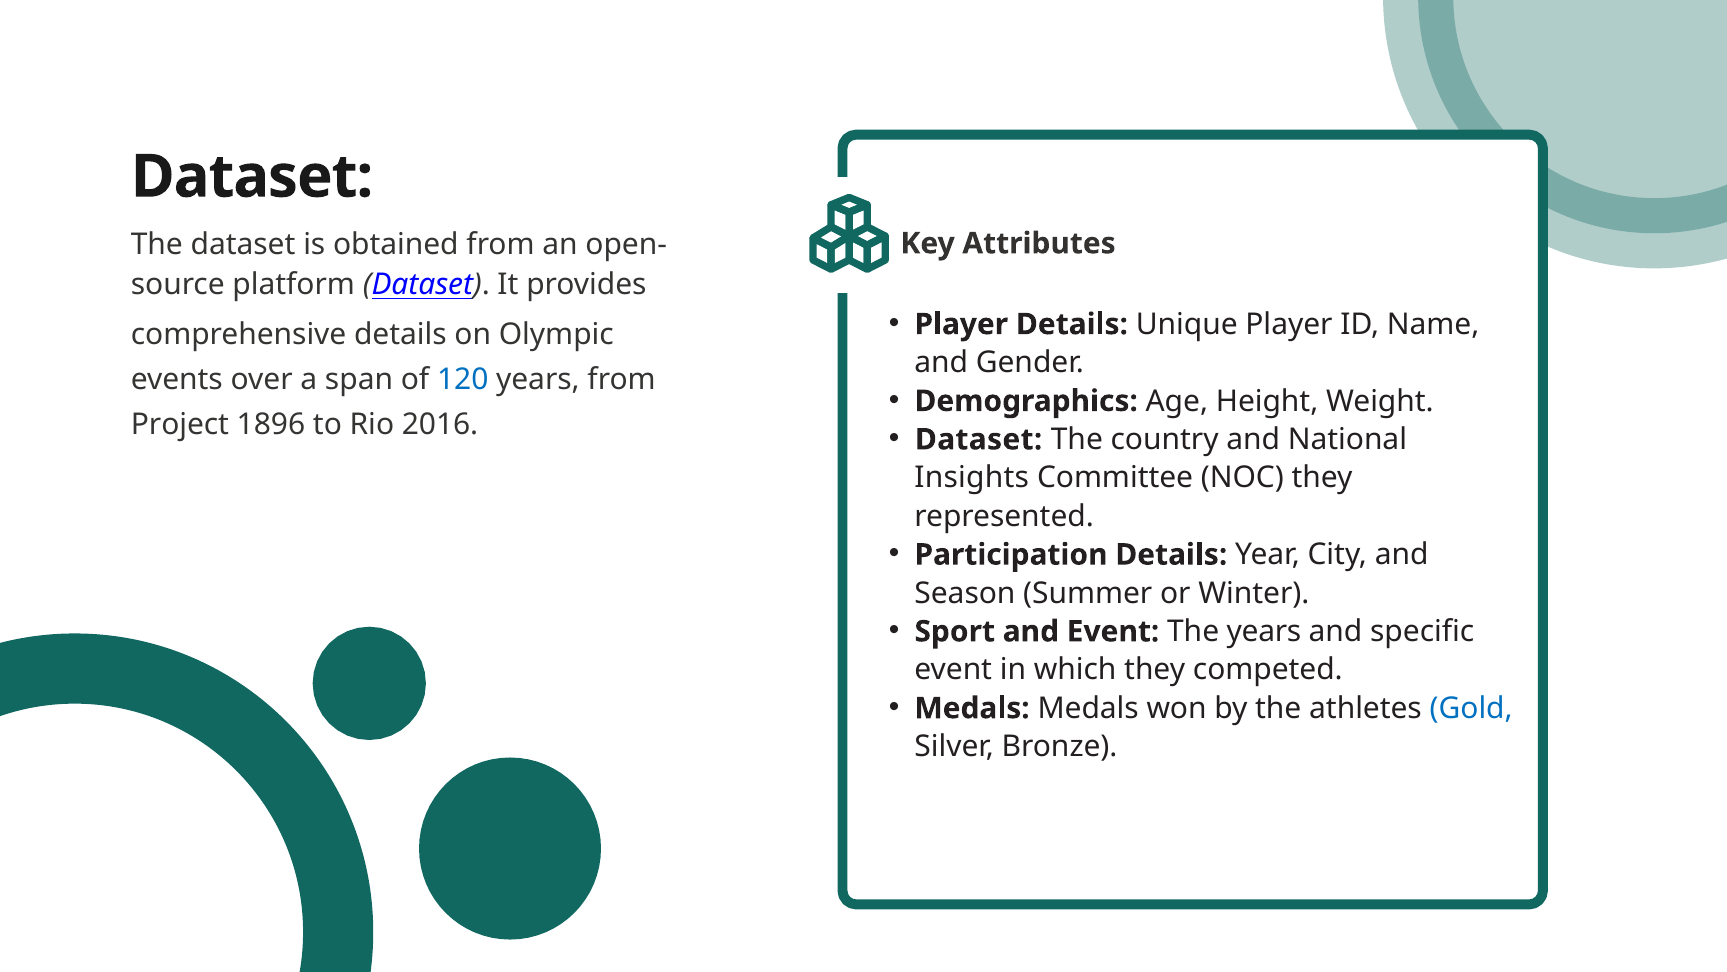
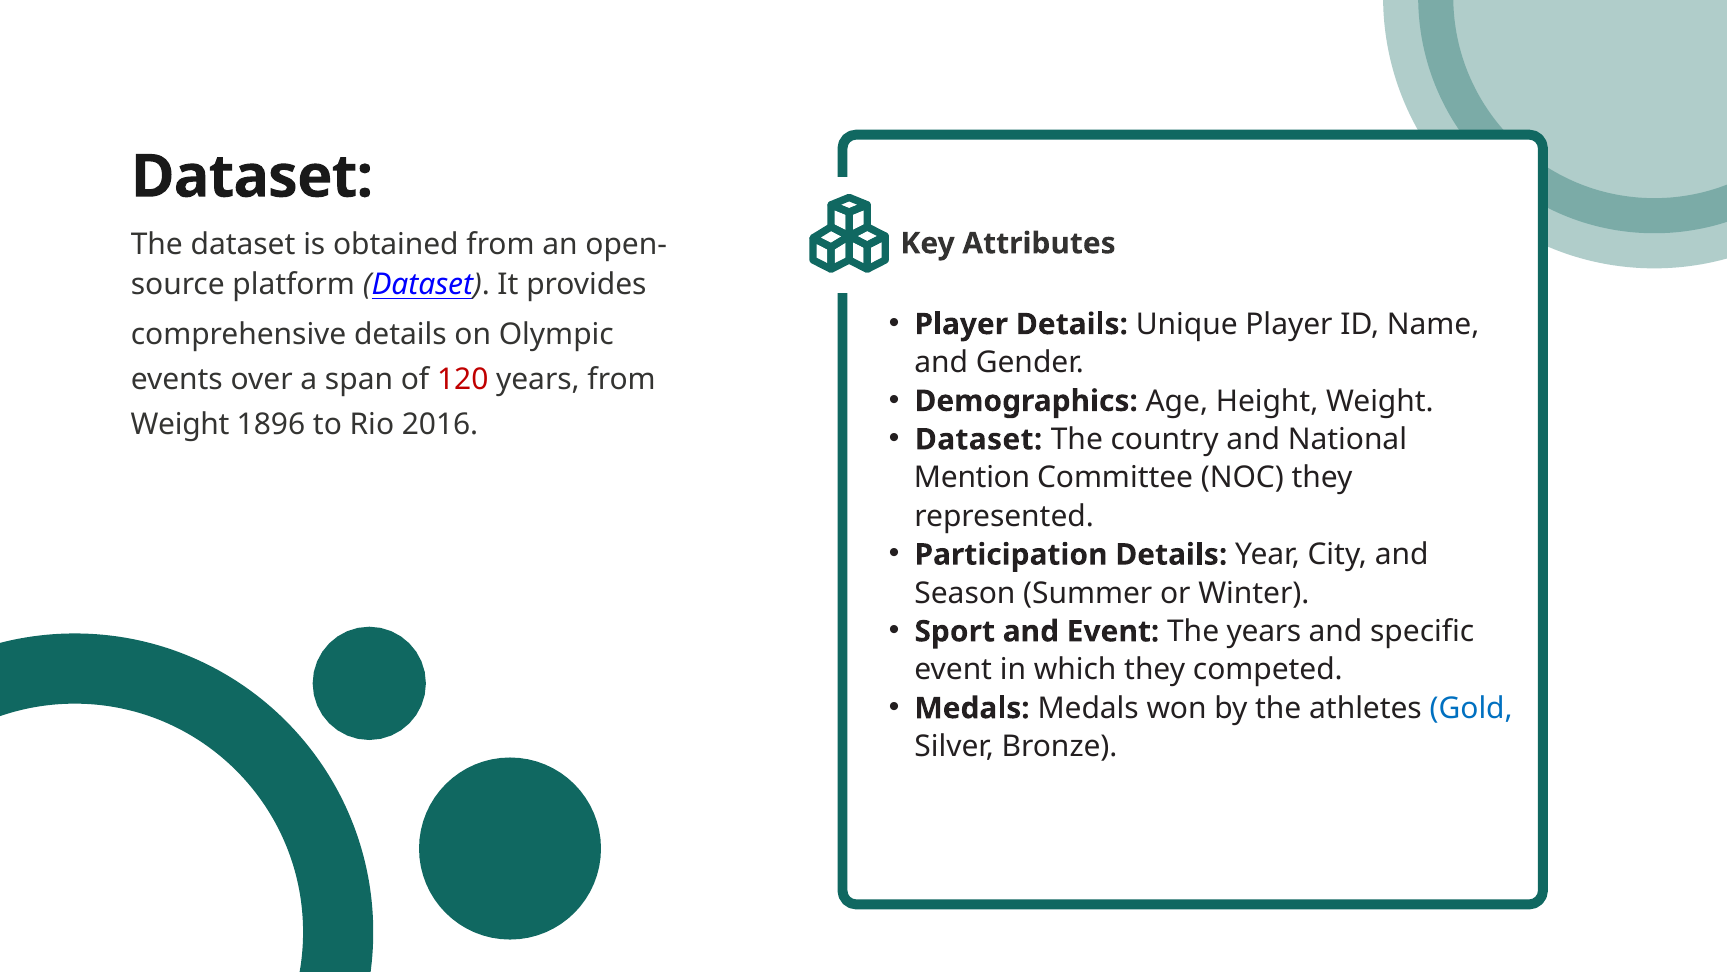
120 colour: blue -> red (463, 379)
Project: Project -> Weight (180, 424)
Insights: Insights -> Mention (972, 478)
